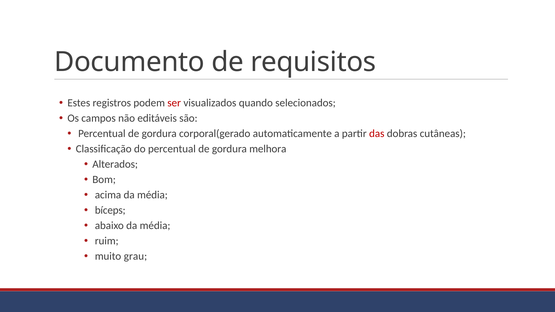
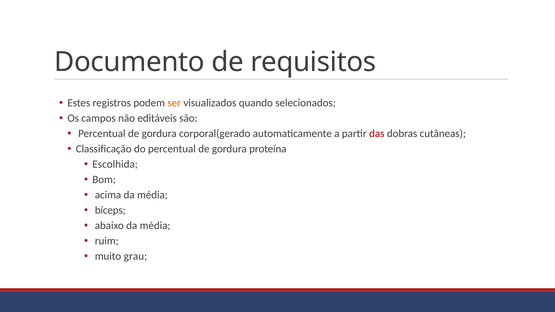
ser colour: red -> orange (174, 103)
melhora: melhora -> proteína (268, 149)
Alterados: Alterados -> Escolhida (115, 164)
